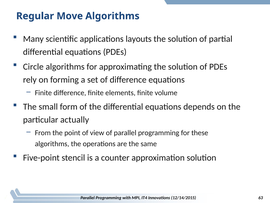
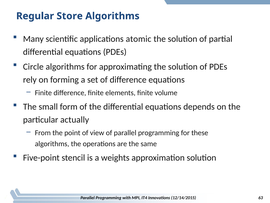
Move: Move -> Store (70, 16)
layouts: layouts -> atomic (139, 39)
counter: counter -> weights (115, 157)
